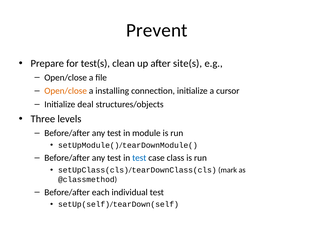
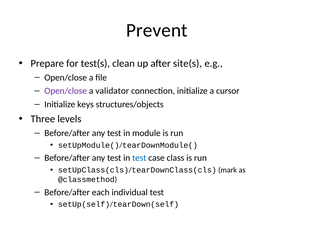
Open/close colour: orange -> purple (66, 91)
installing: installing -> validator (112, 91)
deal: deal -> keys (85, 105)
